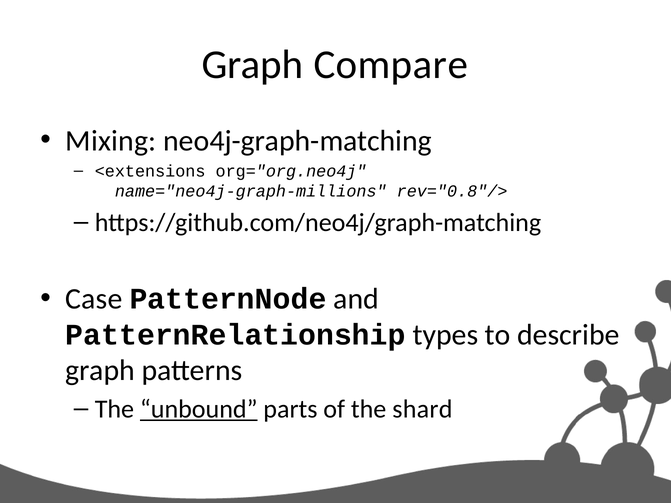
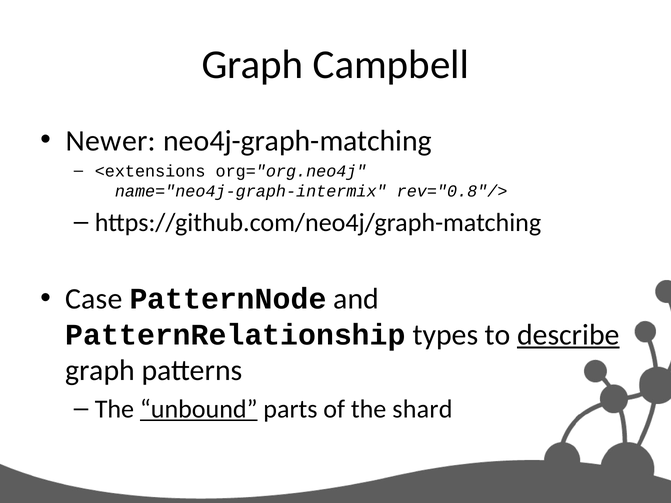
Compare: Compare -> Campbell (391, 65)
Mixing: Mixing -> Newer (111, 141)
name="neo4j-graph-millions: name="neo4j-graph-millions -> name="neo4j-graph-intermix (251, 191)
describe underline: none -> present (568, 335)
